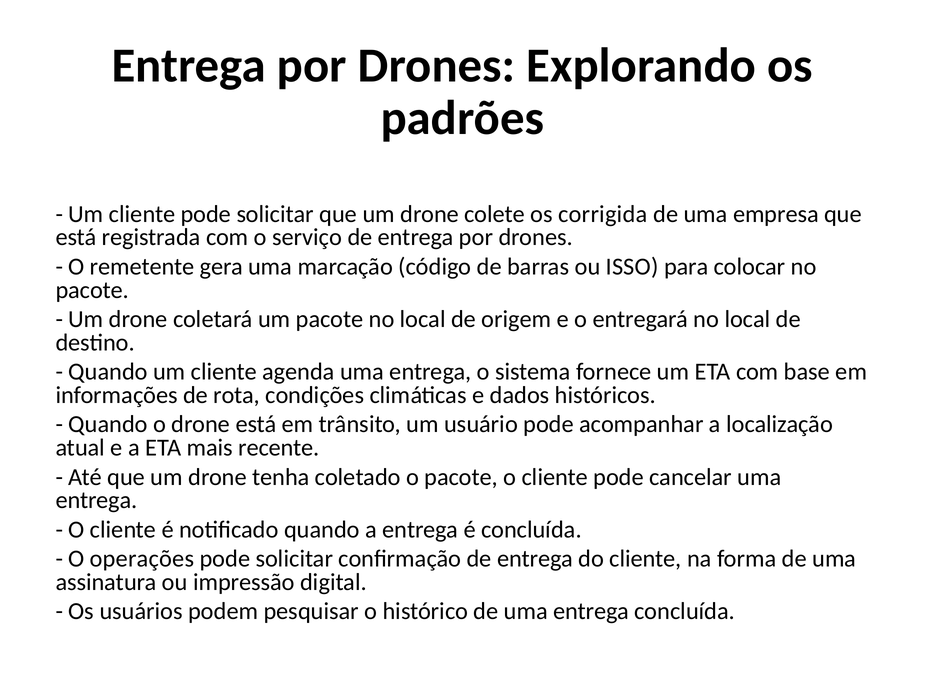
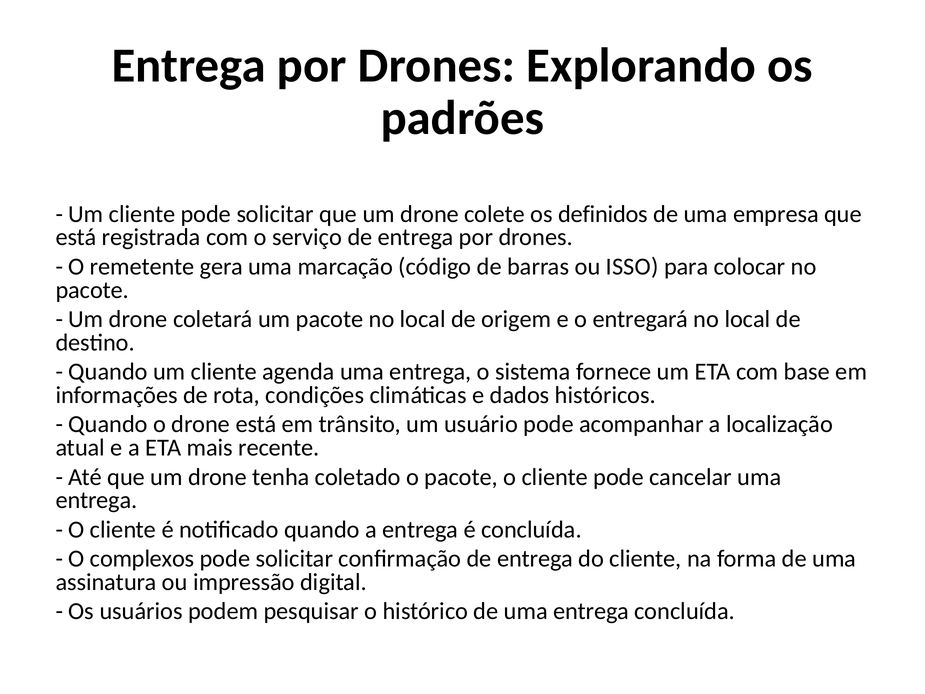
corrigida: corrigida -> definidos (603, 214)
operações: operações -> complexos (142, 559)
